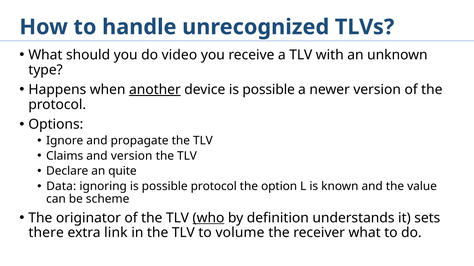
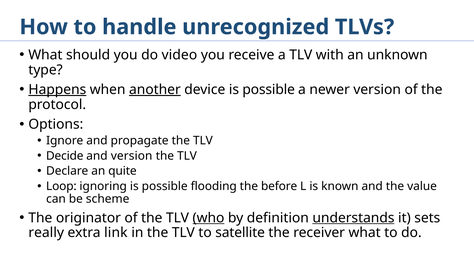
Happens underline: none -> present (57, 90)
Claims: Claims -> Decide (65, 156)
Data: Data -> Loop (61, 187)
possible protocol: protocol -> flooding (214, 187)
option: option -> before (279, 187)
understands underline: none -> present (353, 218)
there: there -> really (46, 233)
volume: volume -> satellite (240, 233)
